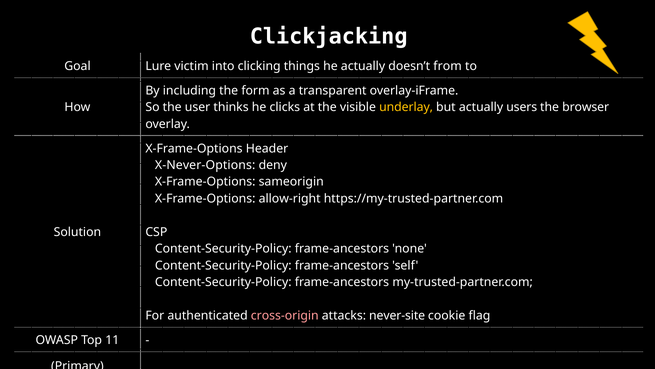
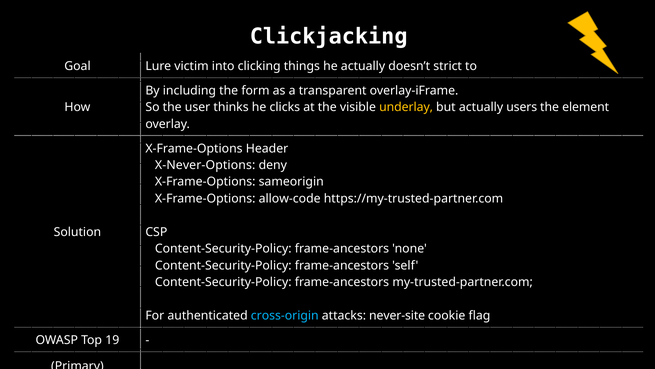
from: from -> strict (448, 66)
browser: browser -> element (586, 107)
allow-right: allow-right -> allow-code (290, 198)
cross-origin colour: pink -> light blue (285, 315)
11: 11 -> 19 (112, 340)
